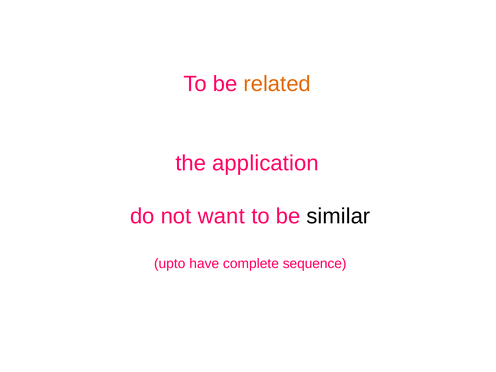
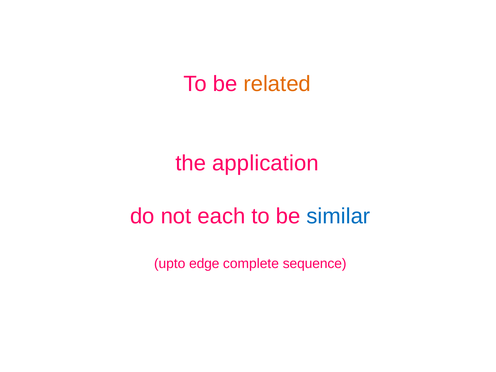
want: want -> each (221, 216)
similar colour: black -> blue (338, 216)
have: have -> edge (204, 264)
